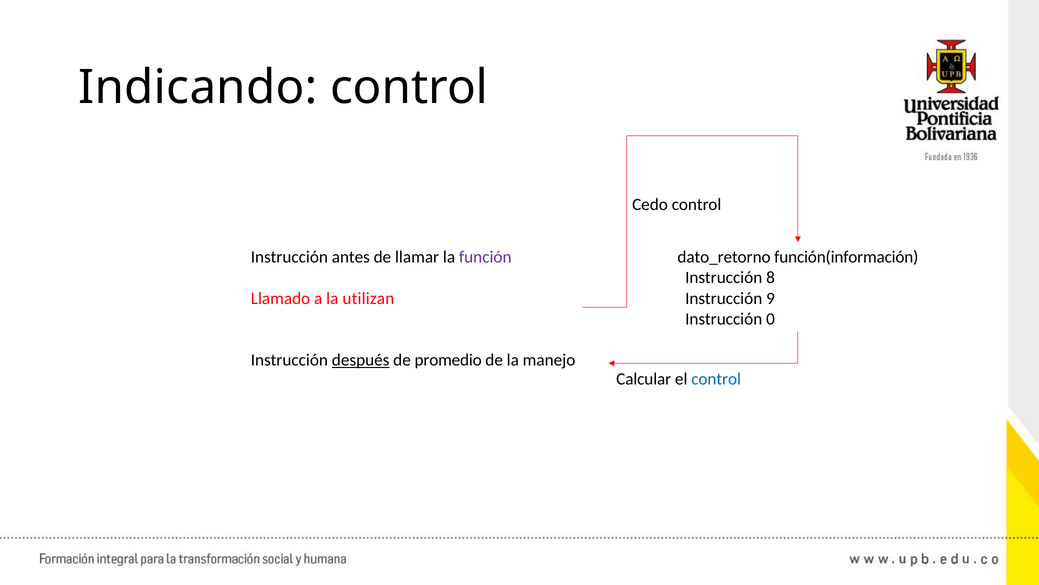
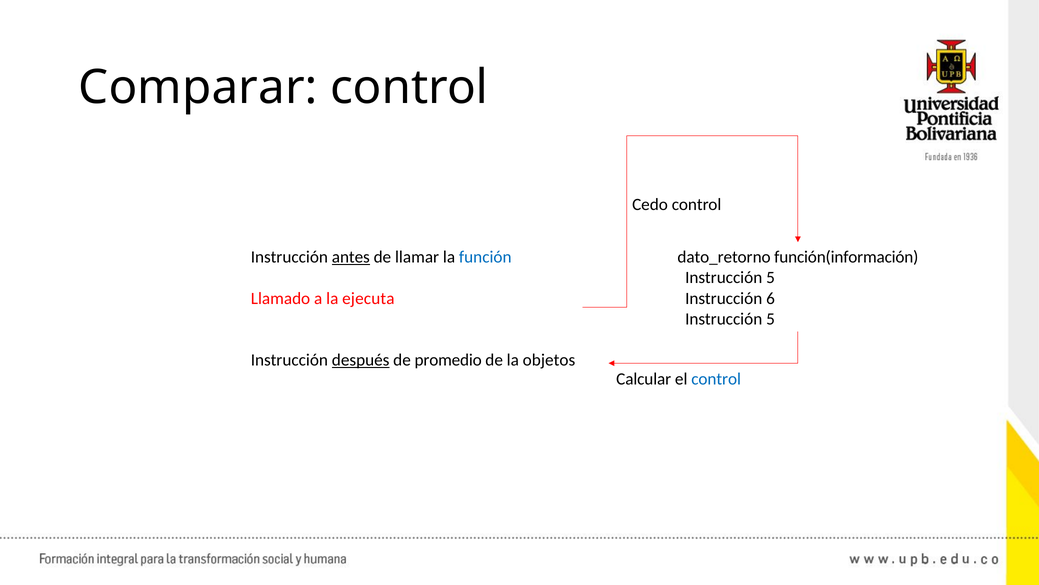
Indicando: Indicando -> Comparar (198, 87)
antes underline: none -> present (351, 257)
función colour: purple -> blue (485, 257)
8: 8 -> 5 (771, 277)
utilizan: utilizan -> ejecuta (368, 298)
9: 9 -> 6 (771, 298)
0: 0 -> 5 (771, 319)
manejo: manejo -> objetos (549, 360)
